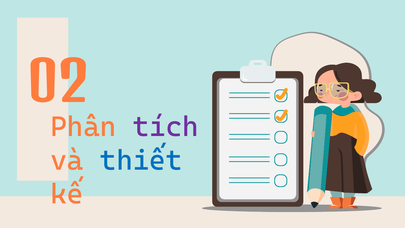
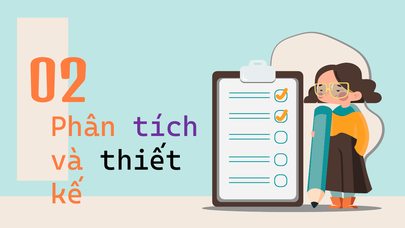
thiết colour: blue -> black (141, 160)
